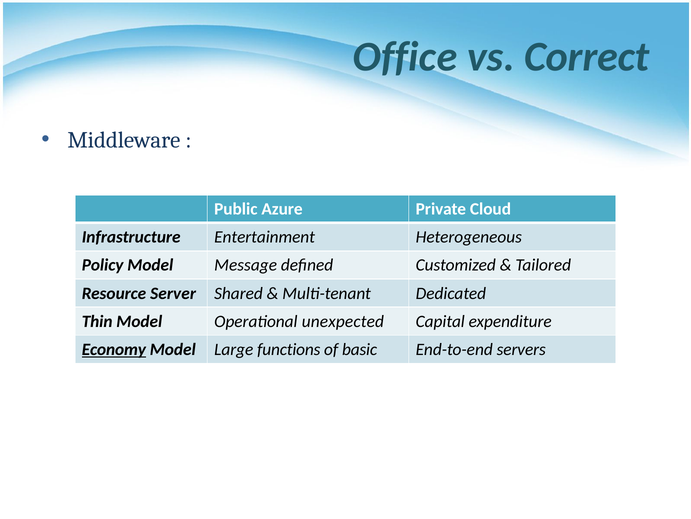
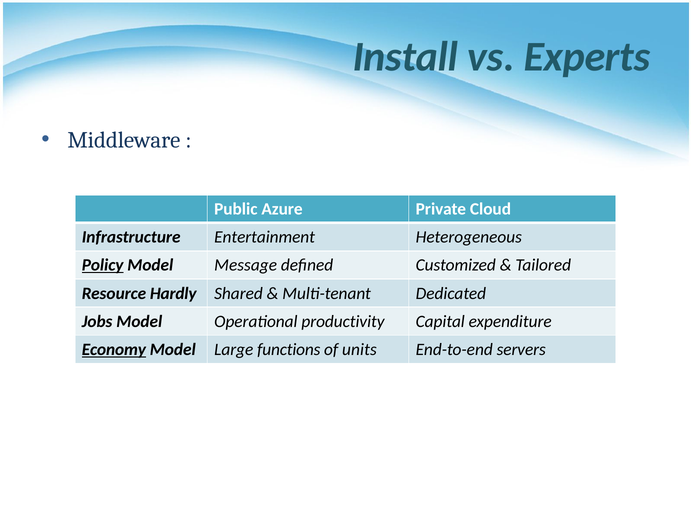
Office: Office -> Install (405, 56)
Correct: Correct -> Experts (587, 56)
Policy underline: none -> present (103, 265)
Server: Server -> Hardly (173, 293)
Thin: Thin -> Jobs (97, 321)
unexpected: unexpected -> productivity (343, 321)
basic: basic -> units (359, 349)
